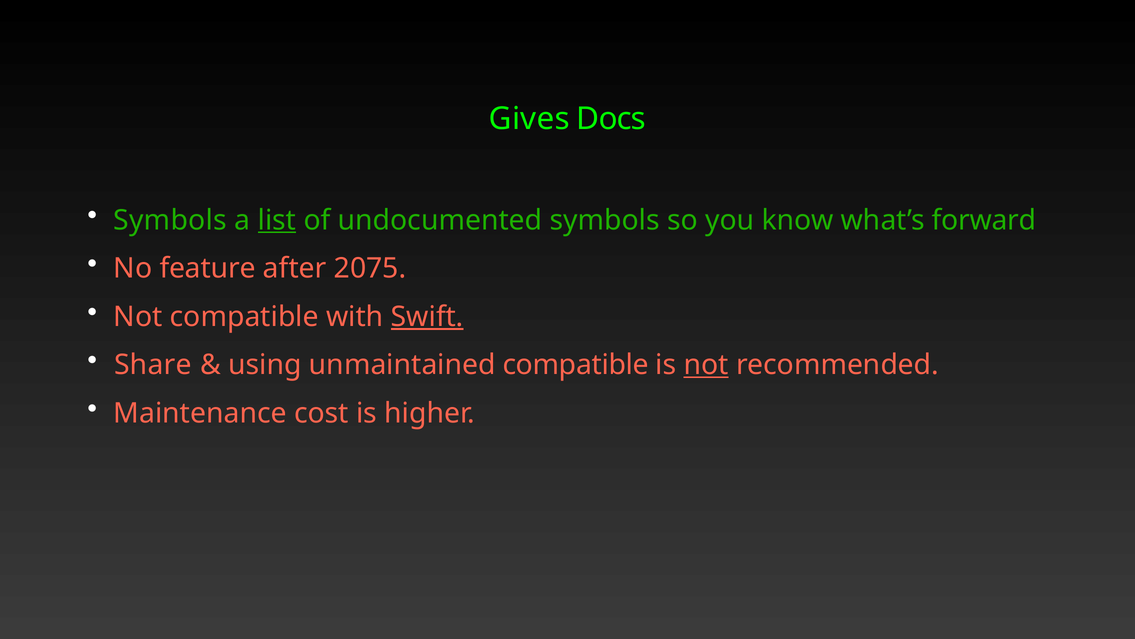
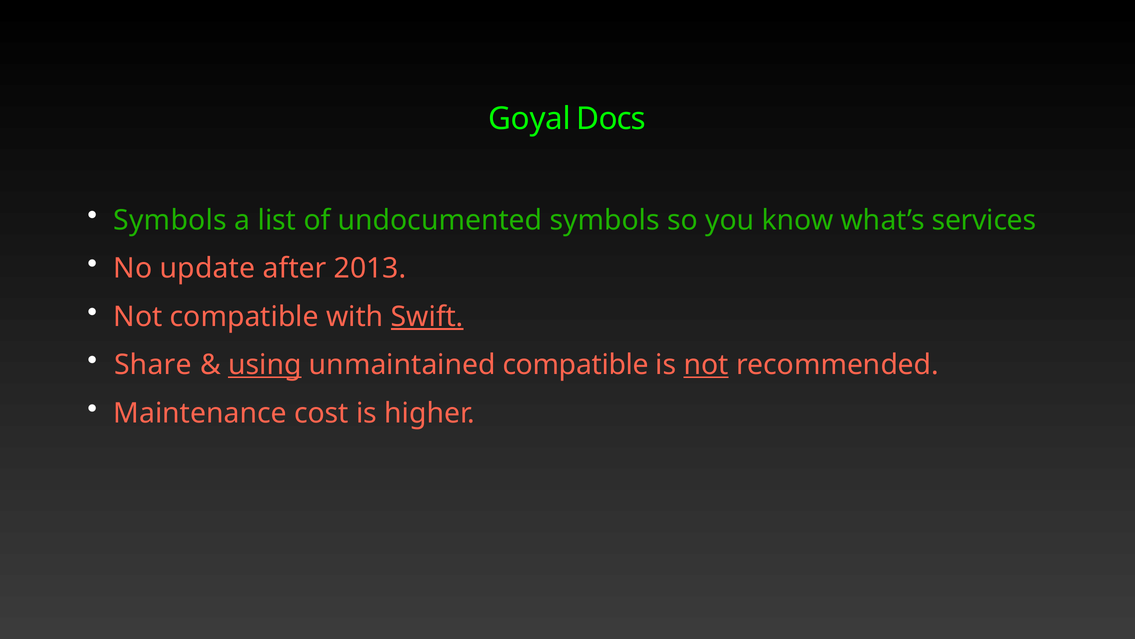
Gives: Gives -> Goyal (530, 119)
list underline: present -> none (277, 220)
forward: forward -> services (984, 220)
feature: feature -> update (207, 268)
2075: 2075 -> 2013 (370, 268)
using underline: none -> present (265, 365)
